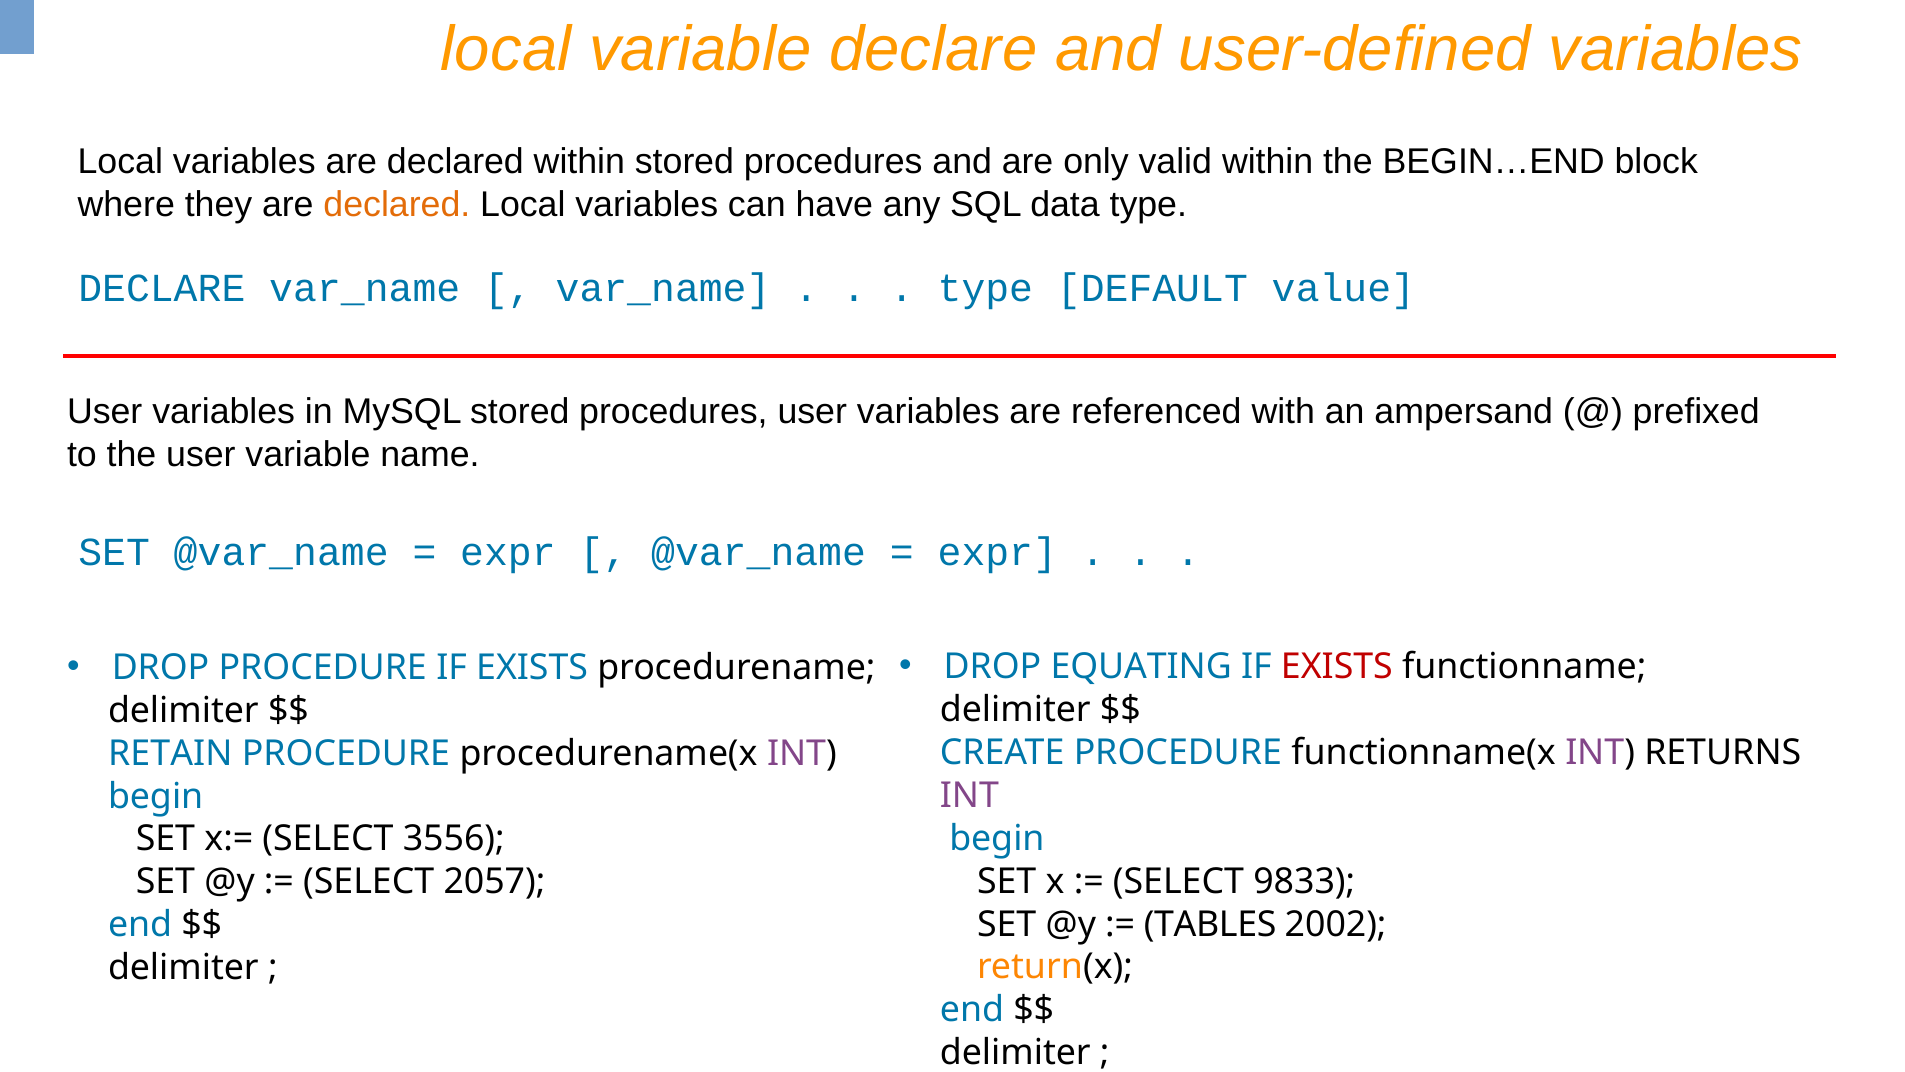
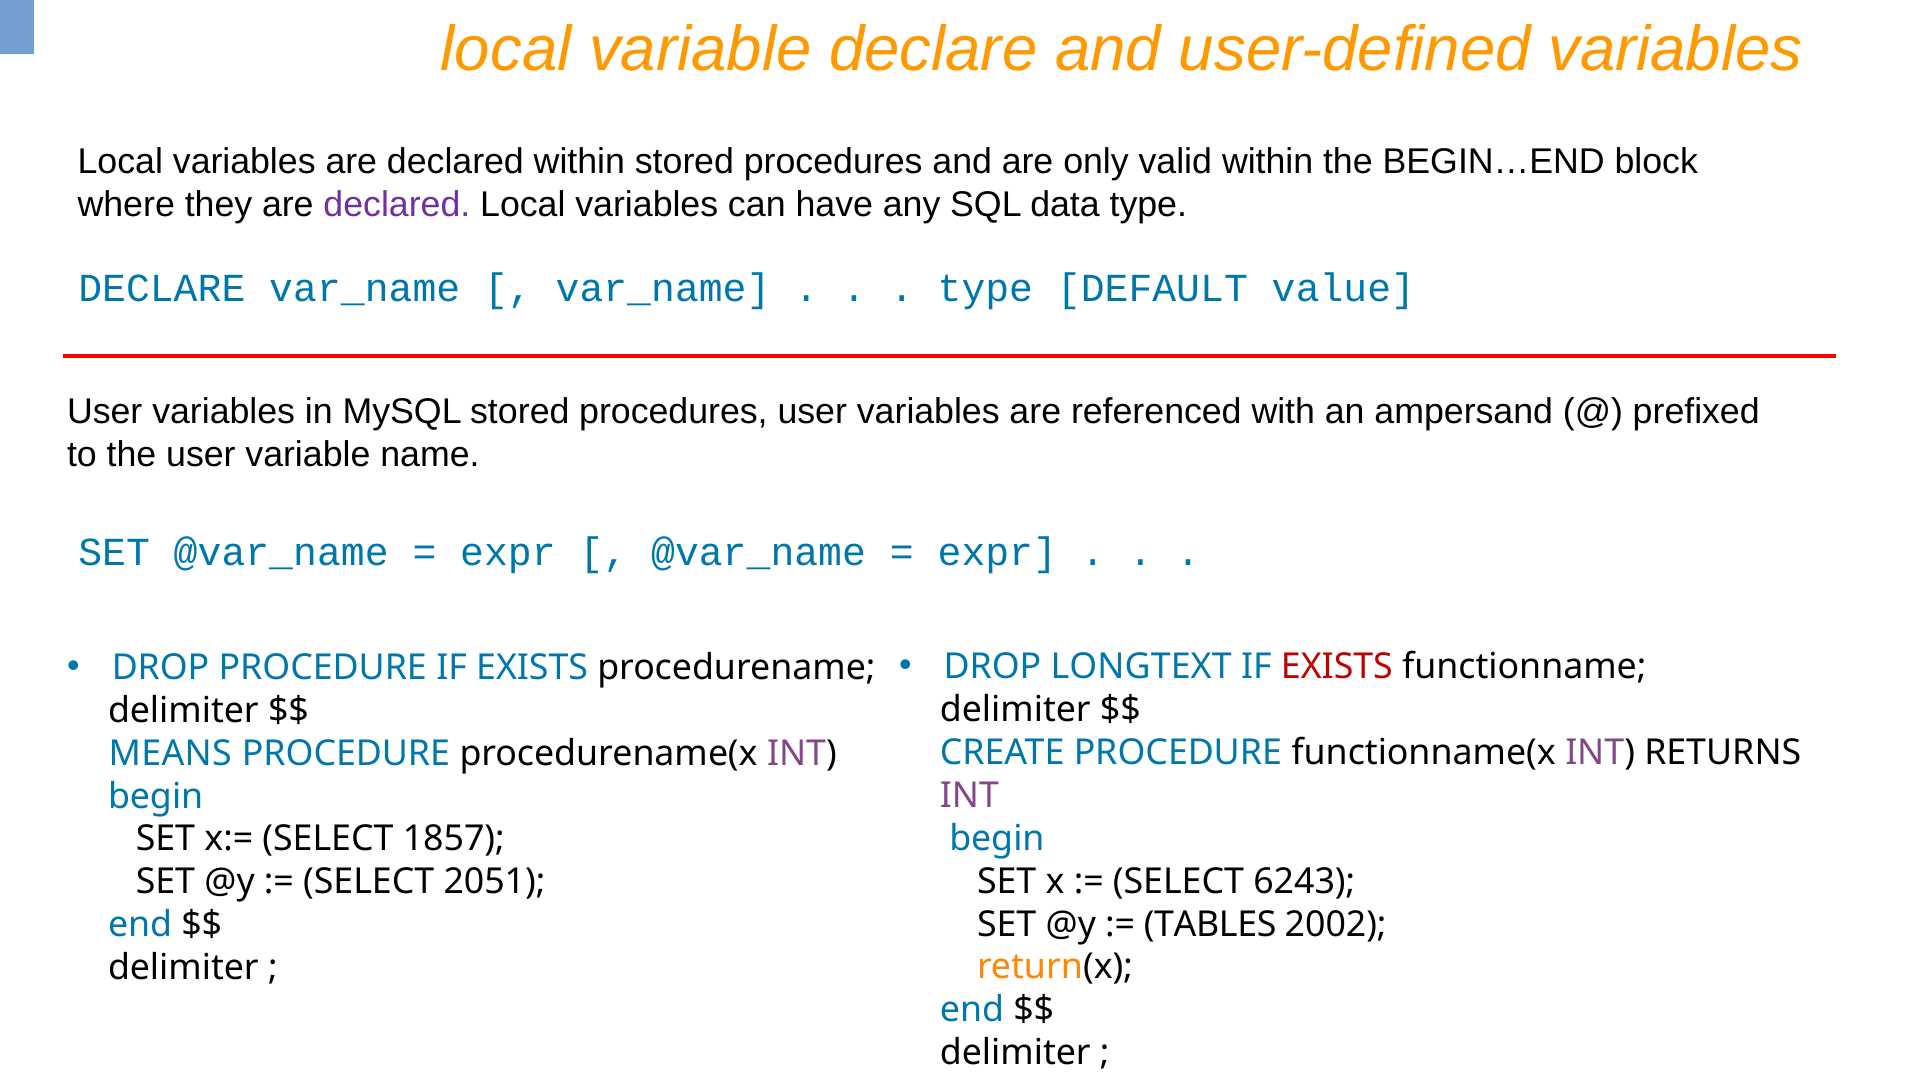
declared colour: orange -> purple (397, 205)
EQUATING: EQUATING -> LONGTEXT (1141, 667)
RETAIN: RETAIN -> MEANS (170, 753)
3556: 3556 -> 1857 (454, 839)
9833: 9833 -> 6243 (1304, 881)
2057: 2057 -> 2051 (494, 882)
